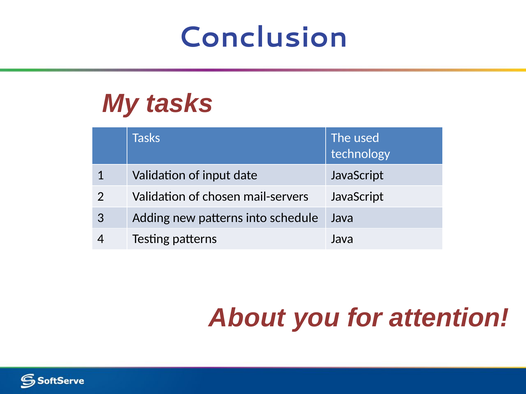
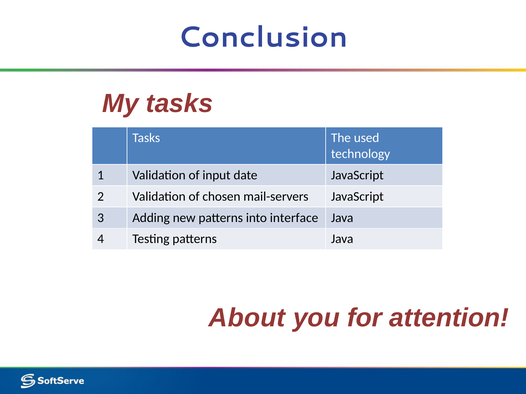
schedule: schedule -> interface (294, 218)
